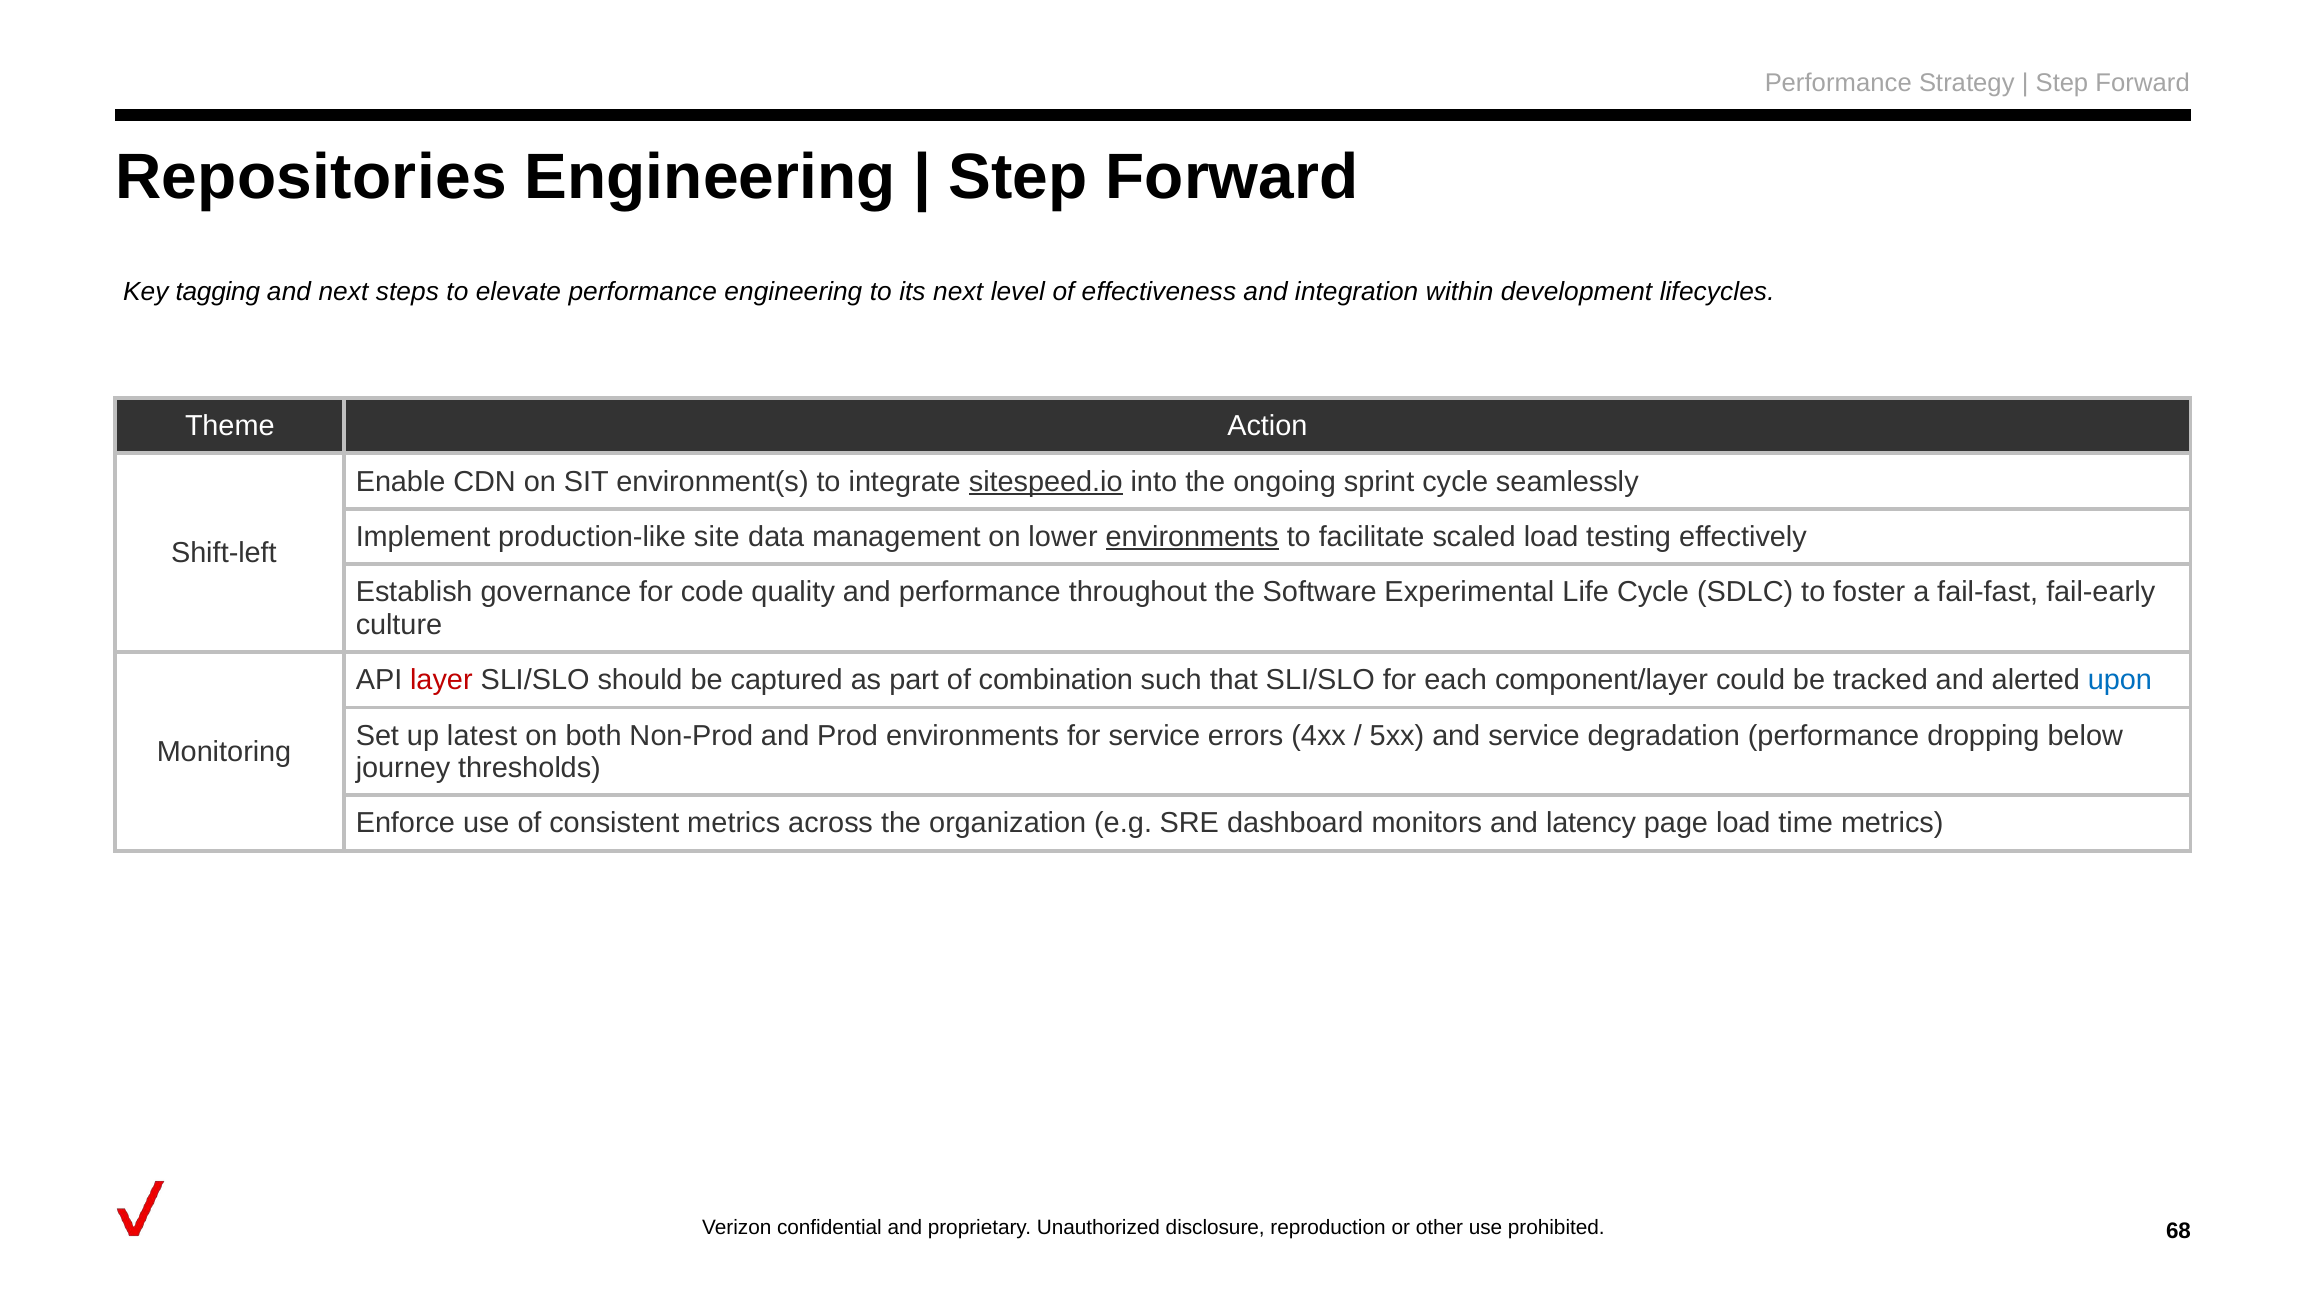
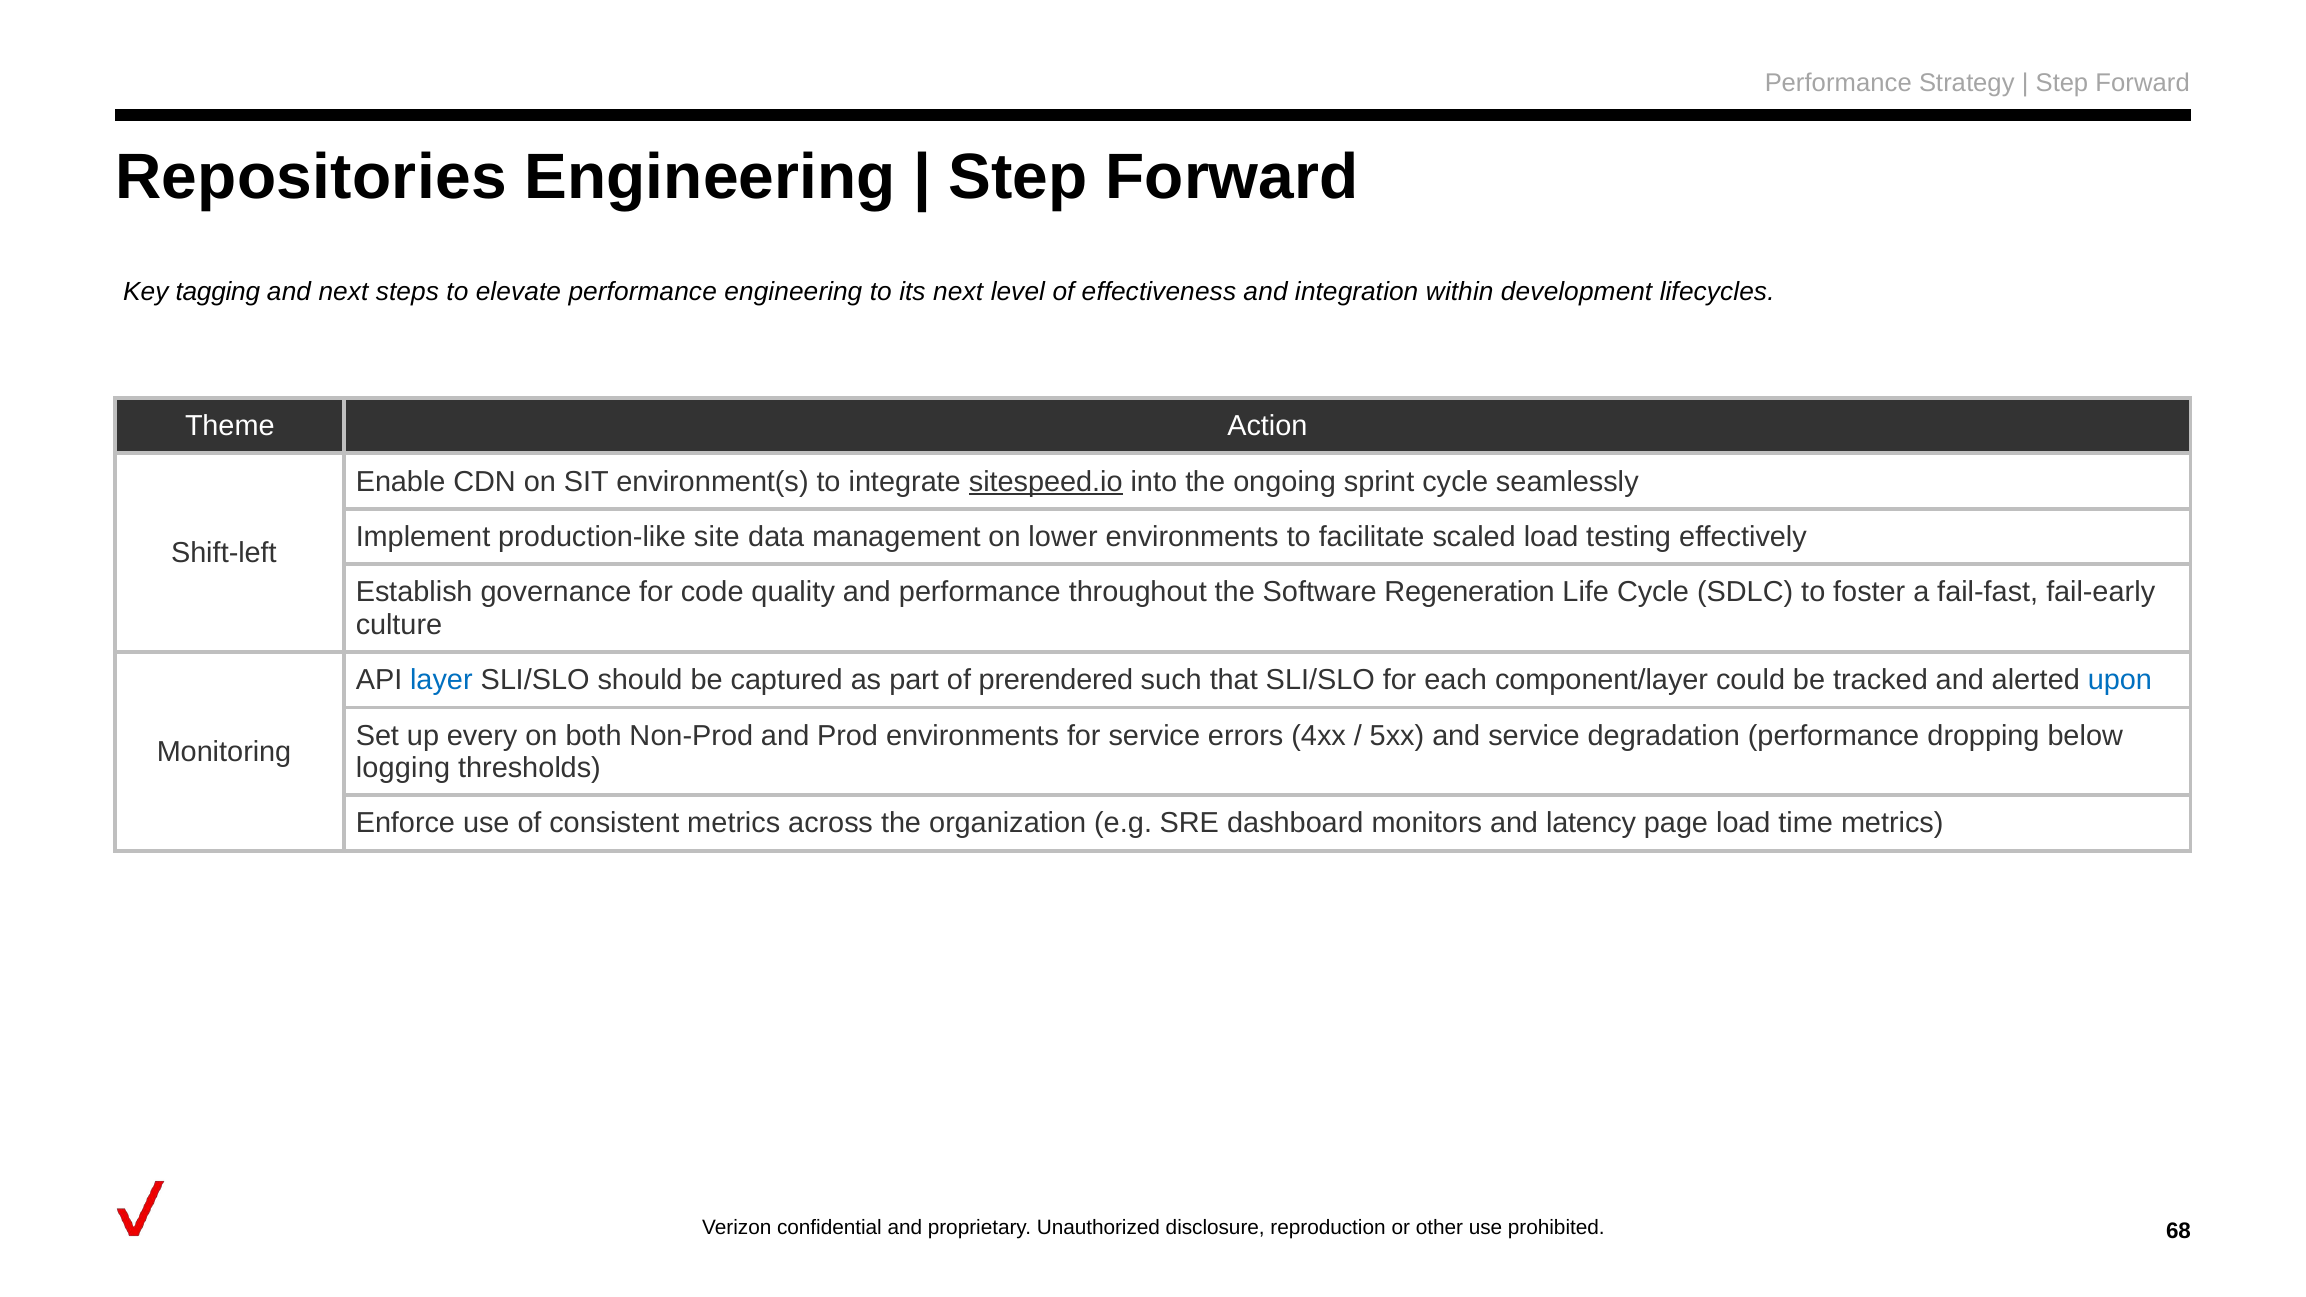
environments underline: present -> none (1192, 537)
Experimental: Experimental -> Regeneration (1470, 592)
layer colour: red -> blue (441, 680)
combination: combination -> prerendered (1056, 680)
latest: latest -> every (482, 736)
journey: journey -> logging (403, 768)
